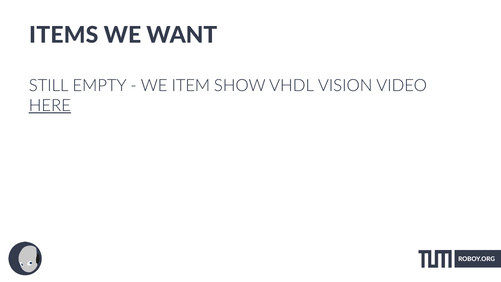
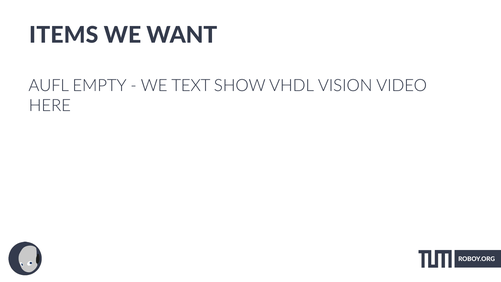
STILL: STILL -> AUFL (49, 86)
ITEM: ITEM -> TEXT (191, 86)
HERE underline: present -> none (50, 106)
